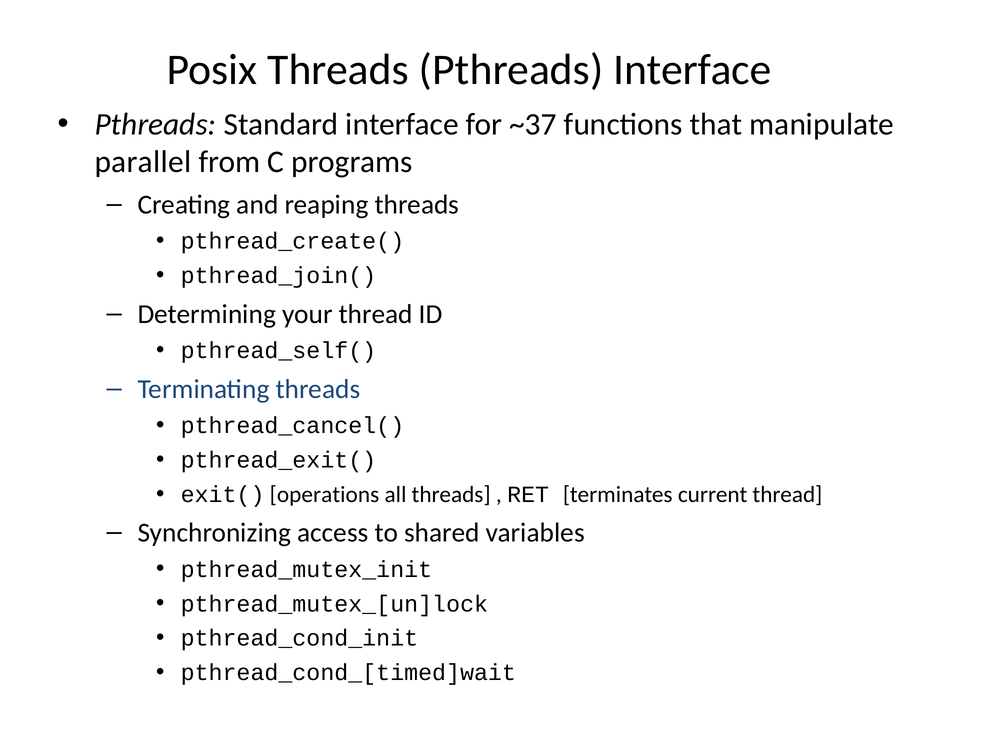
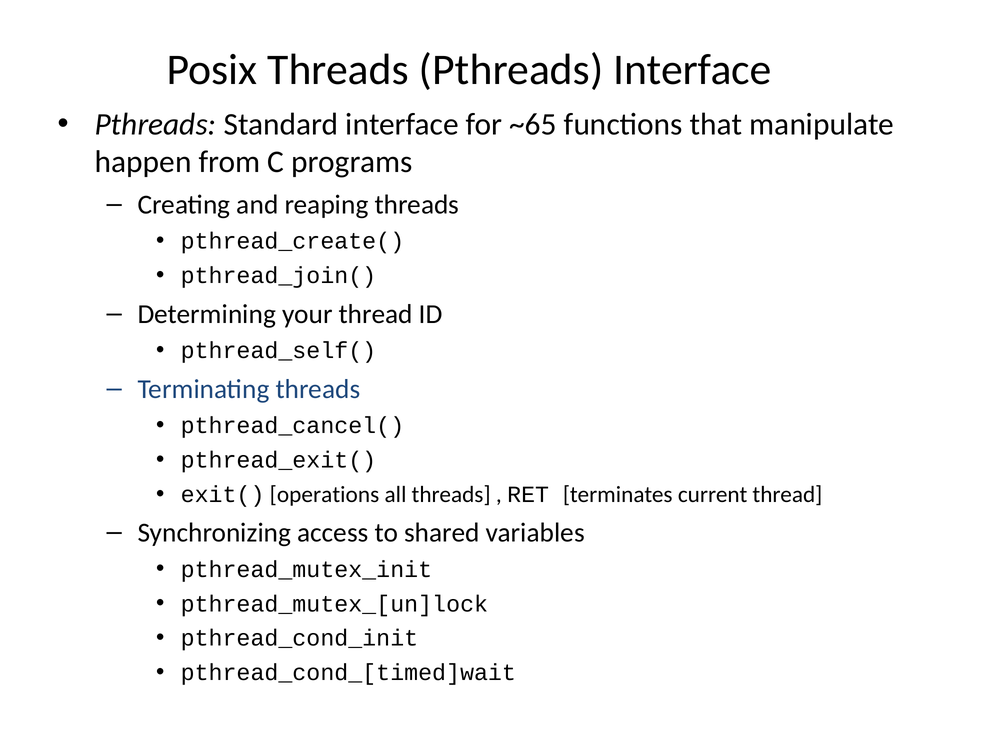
~37: ~37 -> ~65 (533, 124)
parallel: parallel -> happen (143, 162)
